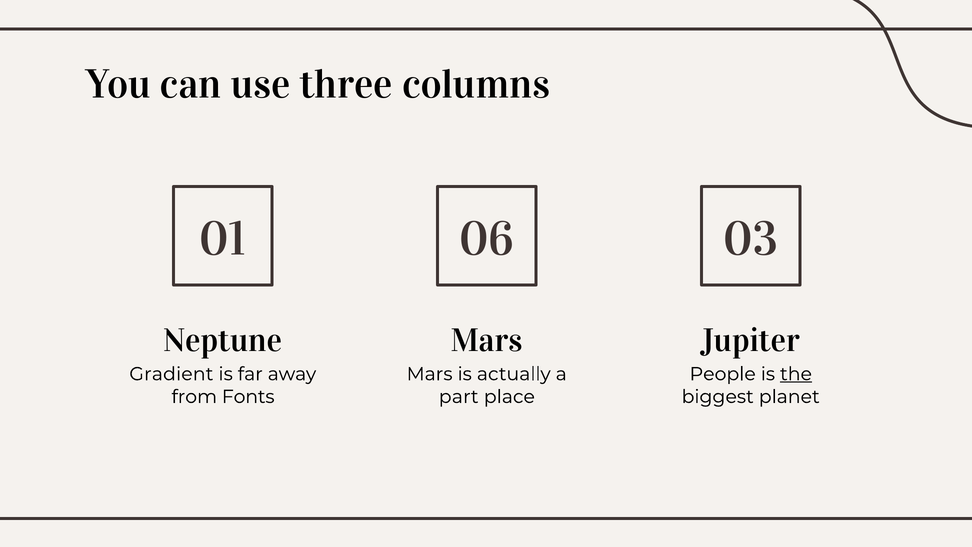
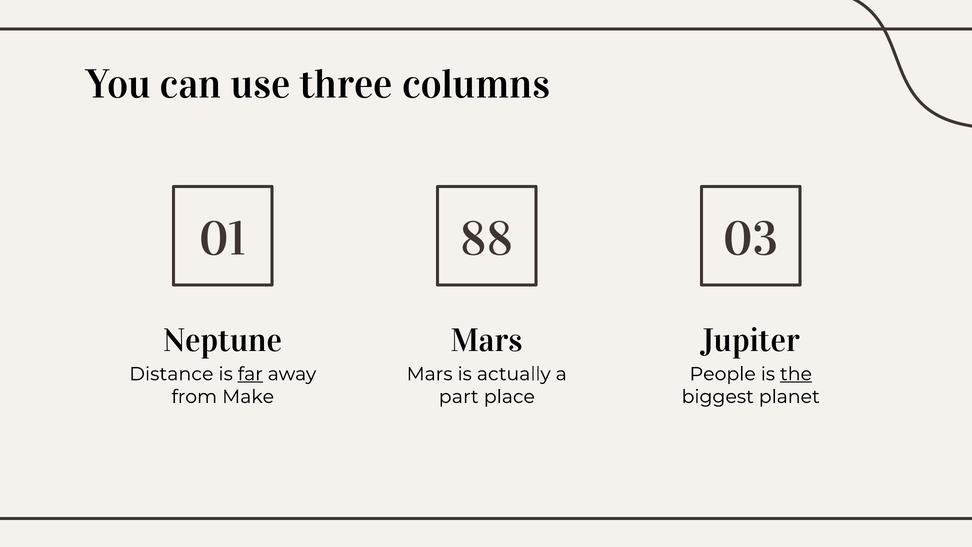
06: 06 -> 88 (486, 239)
Gradient: Gradient -> Distance (171, 374)
far underline: none -> present (250, 374)
Fonts: Fonts -> Make (248, 397)
